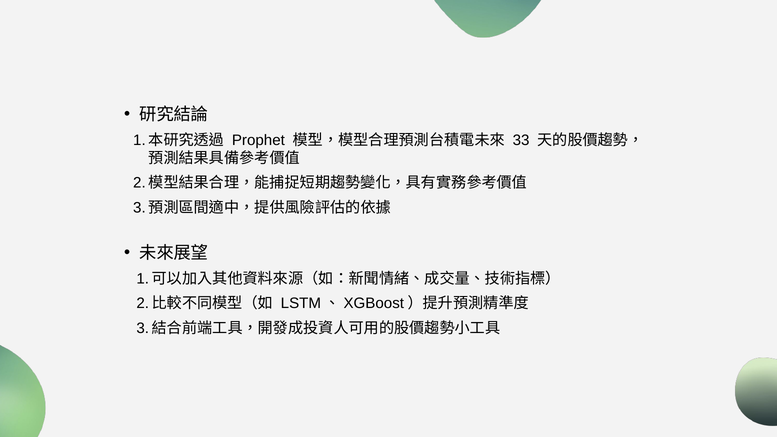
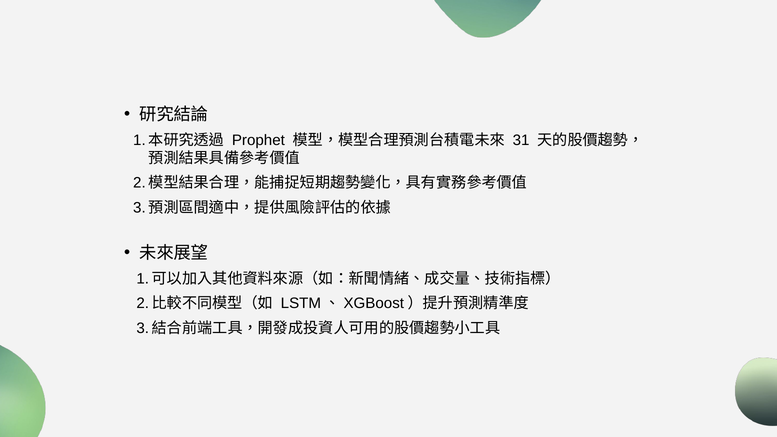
33: 33 -> 31 (521, 140)
